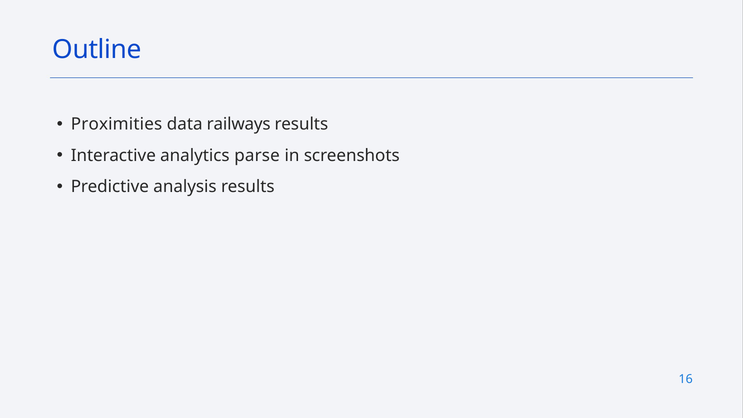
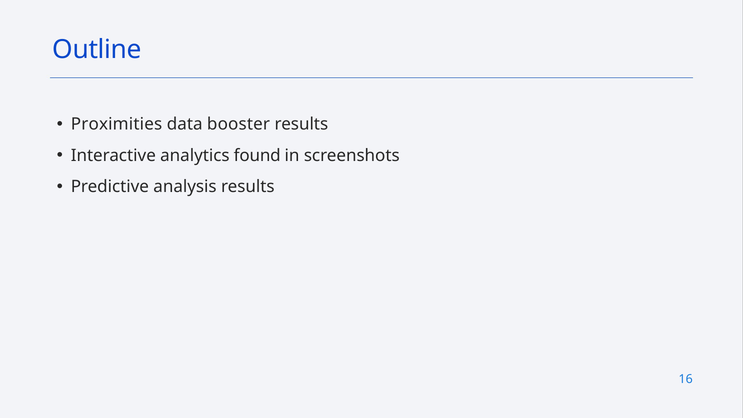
railways: railways -> booster (239, 124)
parse: parse -> found (257, 156)
